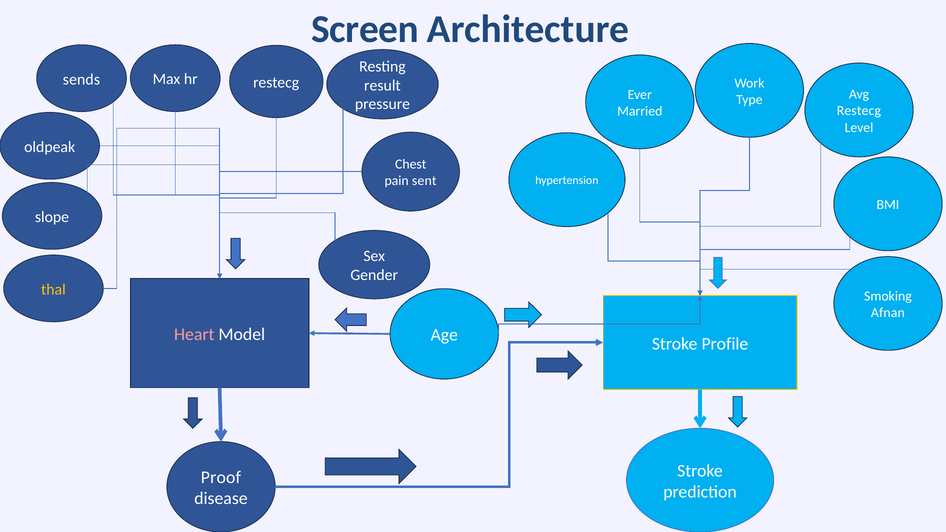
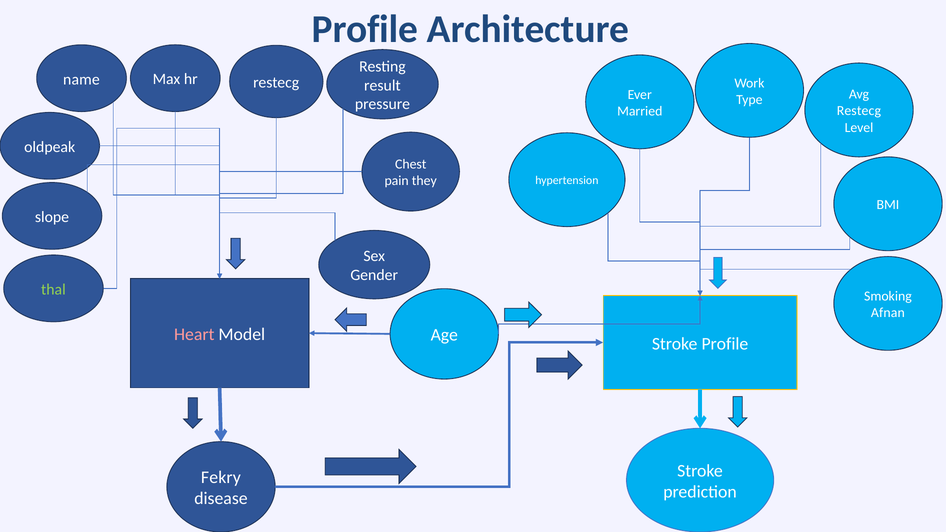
Screen: Screen -> Profile (365, 29)
sends: sends -> name (81, 79)
sent: sent -> they (424, 181)
thal colour: yellow -> light green (53, 290)
Proof: Proof -> Fekry (221, 477)
